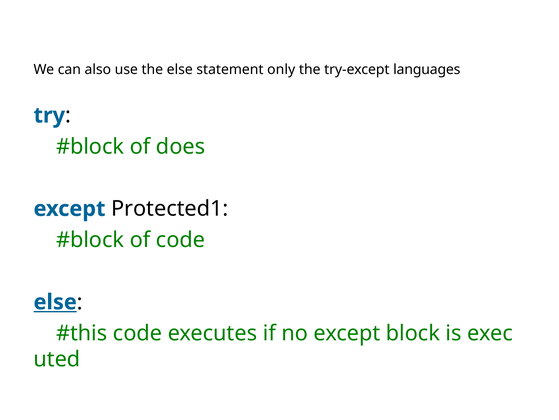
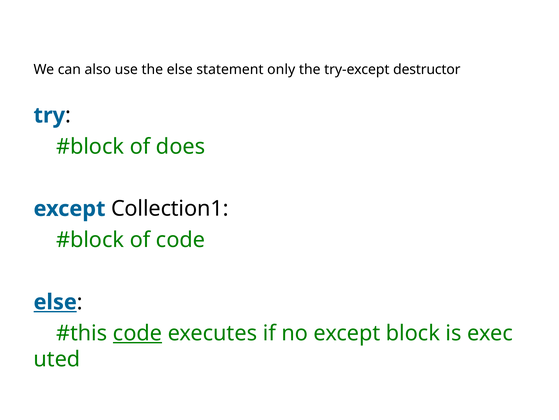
languages: languages -> destructor (427, 69)
Protected1: Protected1 -> Collection1 (170, 208)
code underline: none -> present (138, 333)
